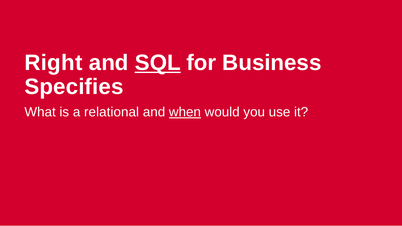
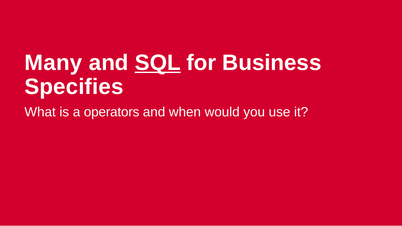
Right: Right -> Many (54, 63)
relational: relational -> operators (112, 112)
when underline: present -> none (185, 112)
